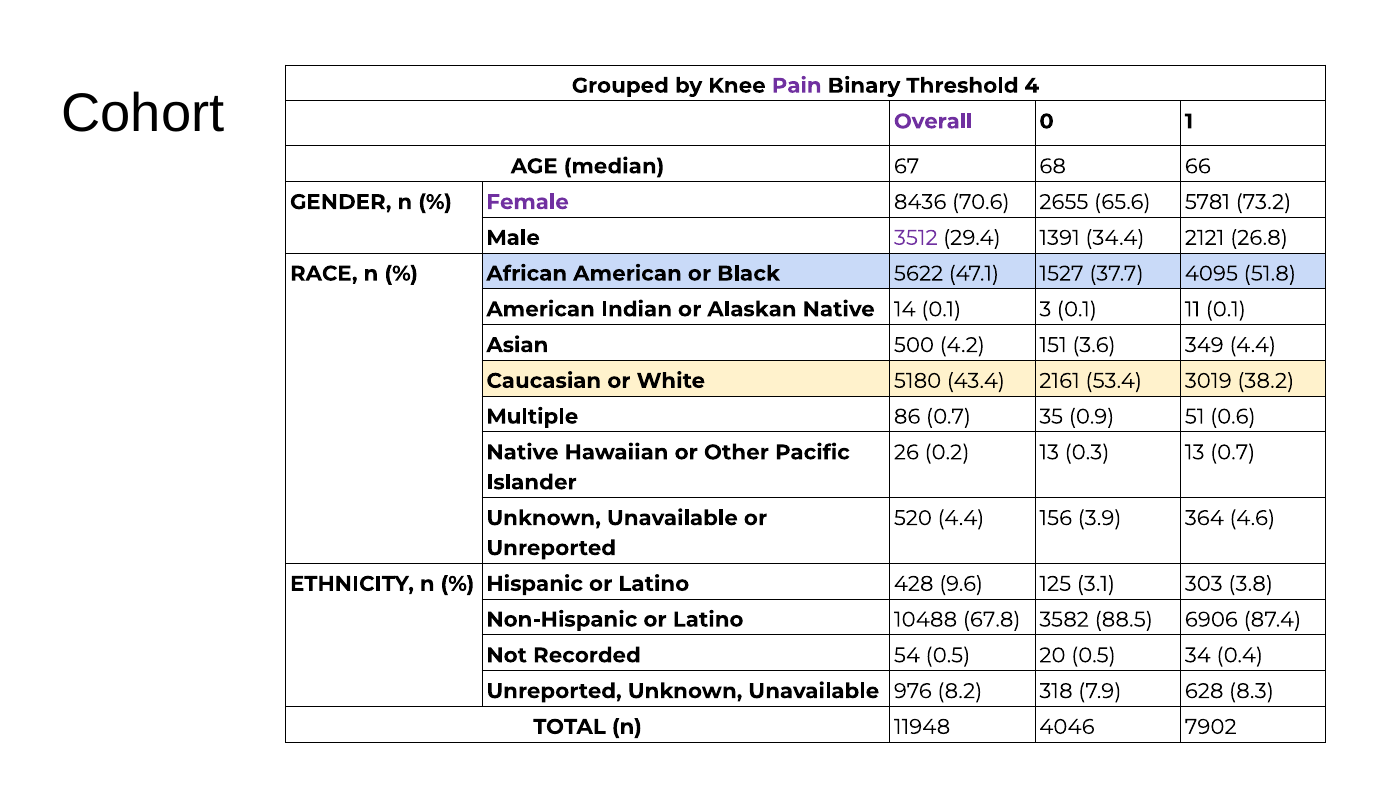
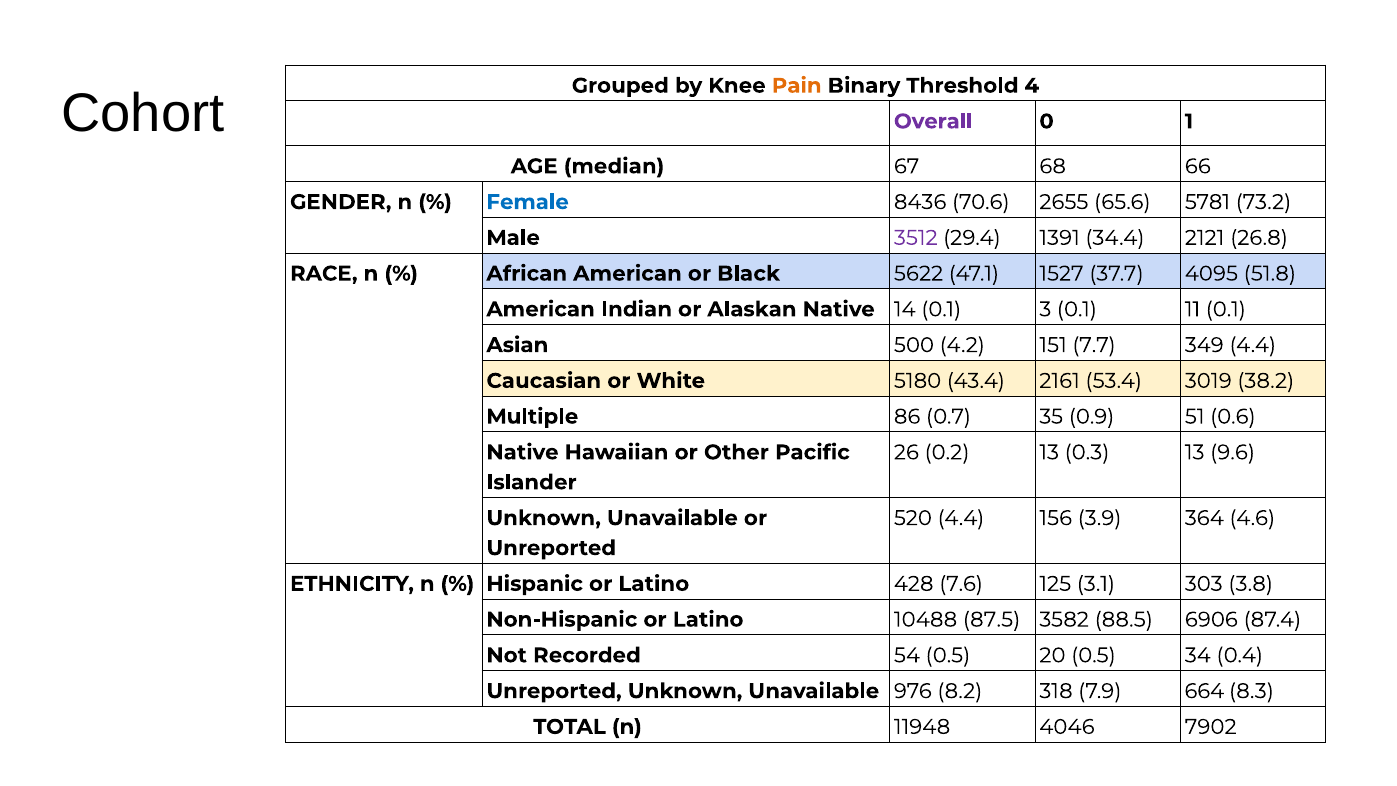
Pain colour: purple -> orange (797, 86)
Female colour: purple -> blue (528, 202)
3.6: 3.6 -> 7.7 (1094, 345)
13 0.7: 0.7 -> 9.6 (1233, 452)
9.6: 9.6 -> 7.6 (961, 584)
67.8: 67.8 -> 87.5 (992, 619)
628: 628 -> 664 (1204, 691)
